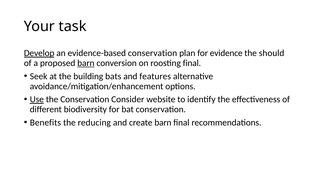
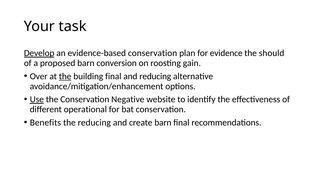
barn underline: present -> none (86, 63)
roosting final: final -> gain (192, 63)
Seek: Seek -> Over (39, 76)
the underline: none -> present (65, 76)
building bats: bats -> final (113, 76)
and features: features -> reducing (155, 76)
Consider: Consider -> Negative (128, 99)
biodiversity: biodiversity -> operational (85, 109)
